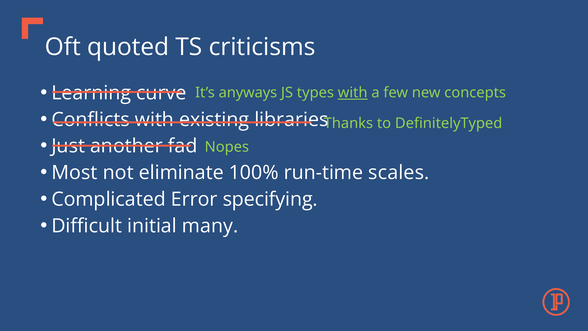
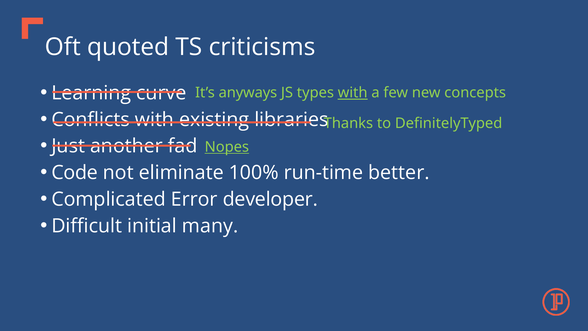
Nopes underline: none -> present (227, 147)
Most: Most -> Code (75, 173)
scales: scales -> better (399, 173)
specifying: specifying -> developer (270, 199)
